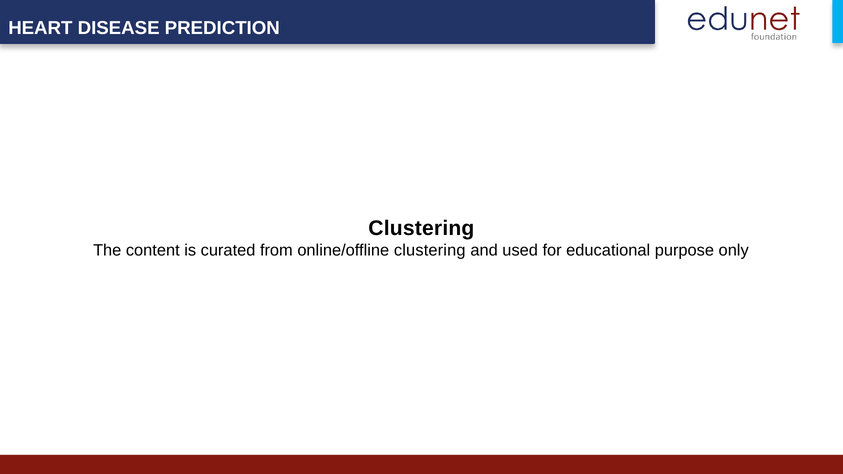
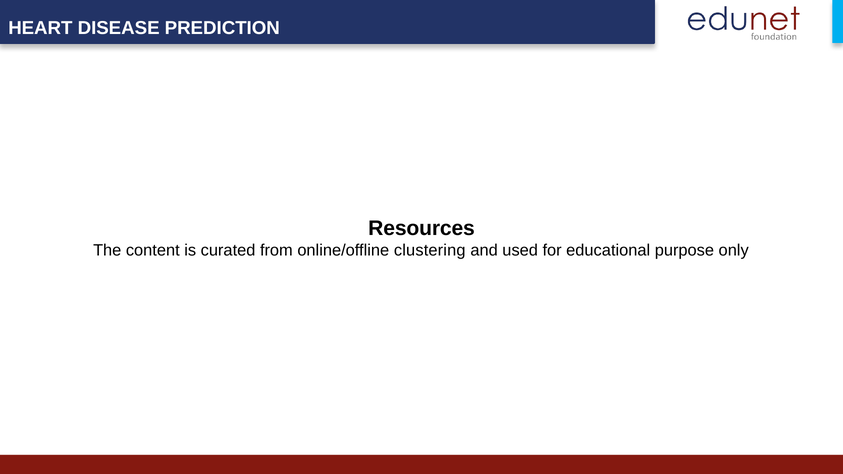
Clustering: Clustering -> Resources (422, 228)
